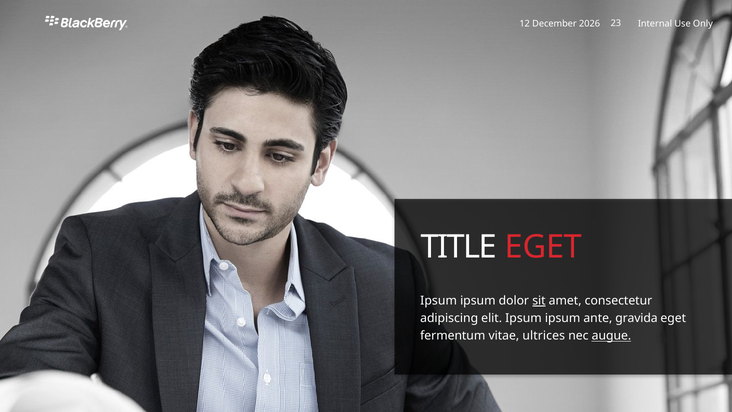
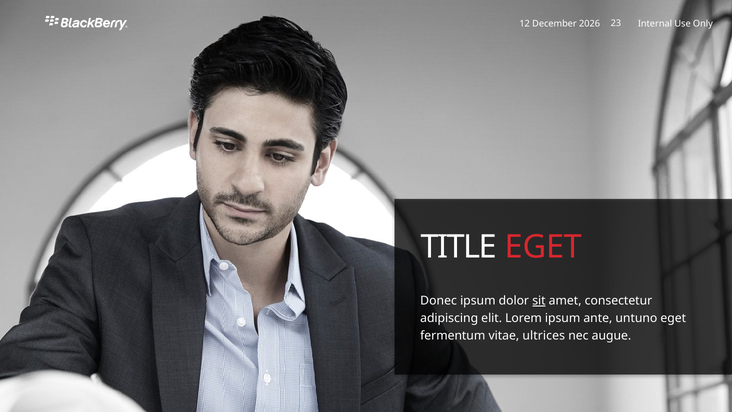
Ipsum: Ipsum -> Donec (439, 301)
elit Ipsum: Ipsum -> Lorem (524, 318)
gravida: gravida -> untuno (636, 318)
augue underline: present -> none (611, 336)
